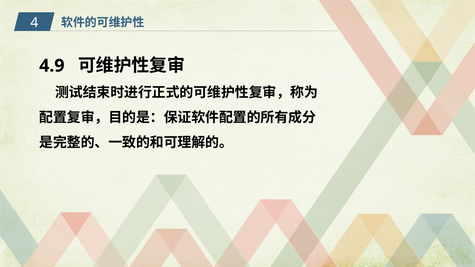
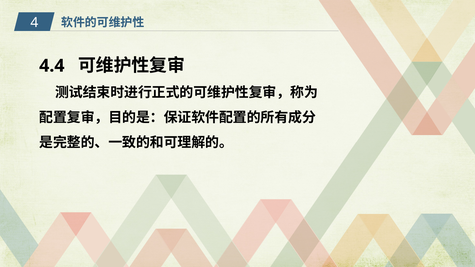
4.9: 4.9 -> 4.4 (52, 66)
